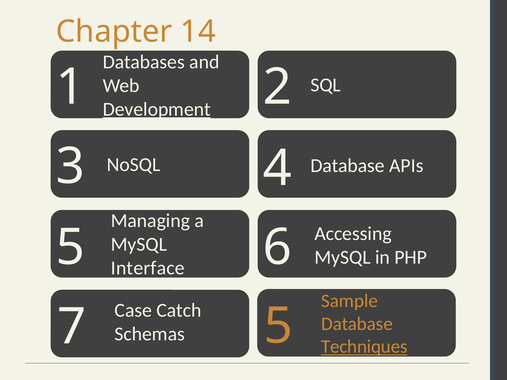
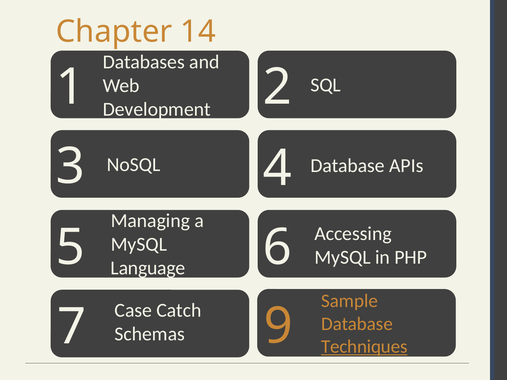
Development underline: present -> none (157, 109)
Interface: Interface -> Language (148, 268)
Schemas 5: 5 -> 9 (278, 326)
